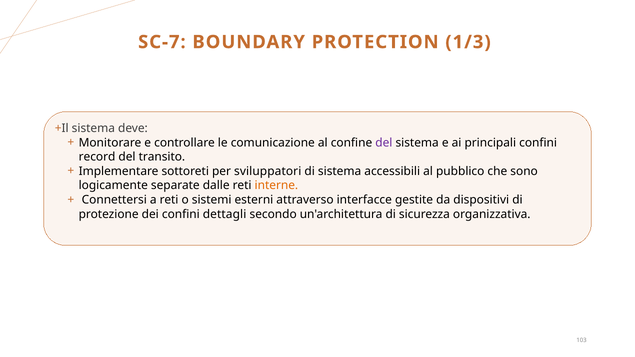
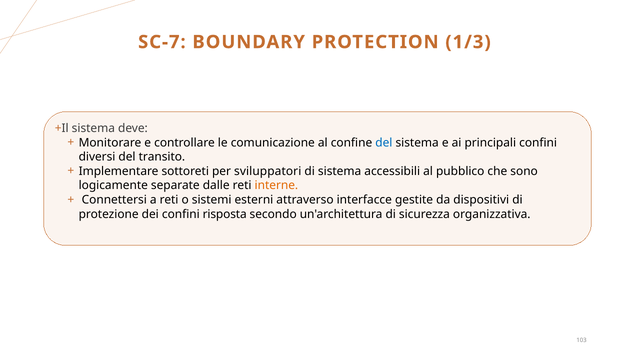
del colour: purple -> blue (384, 143)
record: record -> diversi (97, 157)
dettagli: dettagli -> risposta (225, 214)
